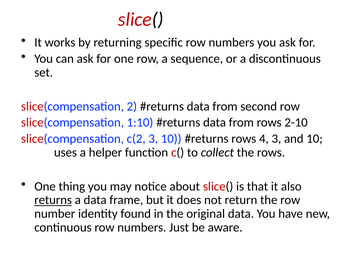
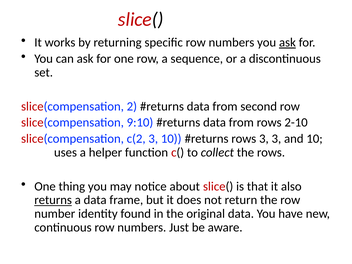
ask underline: none -> present (287, 43)
1:10: 1:10 -> 9:10 (140, 123)
rows 4: 4 -> 3 (264, 139)
